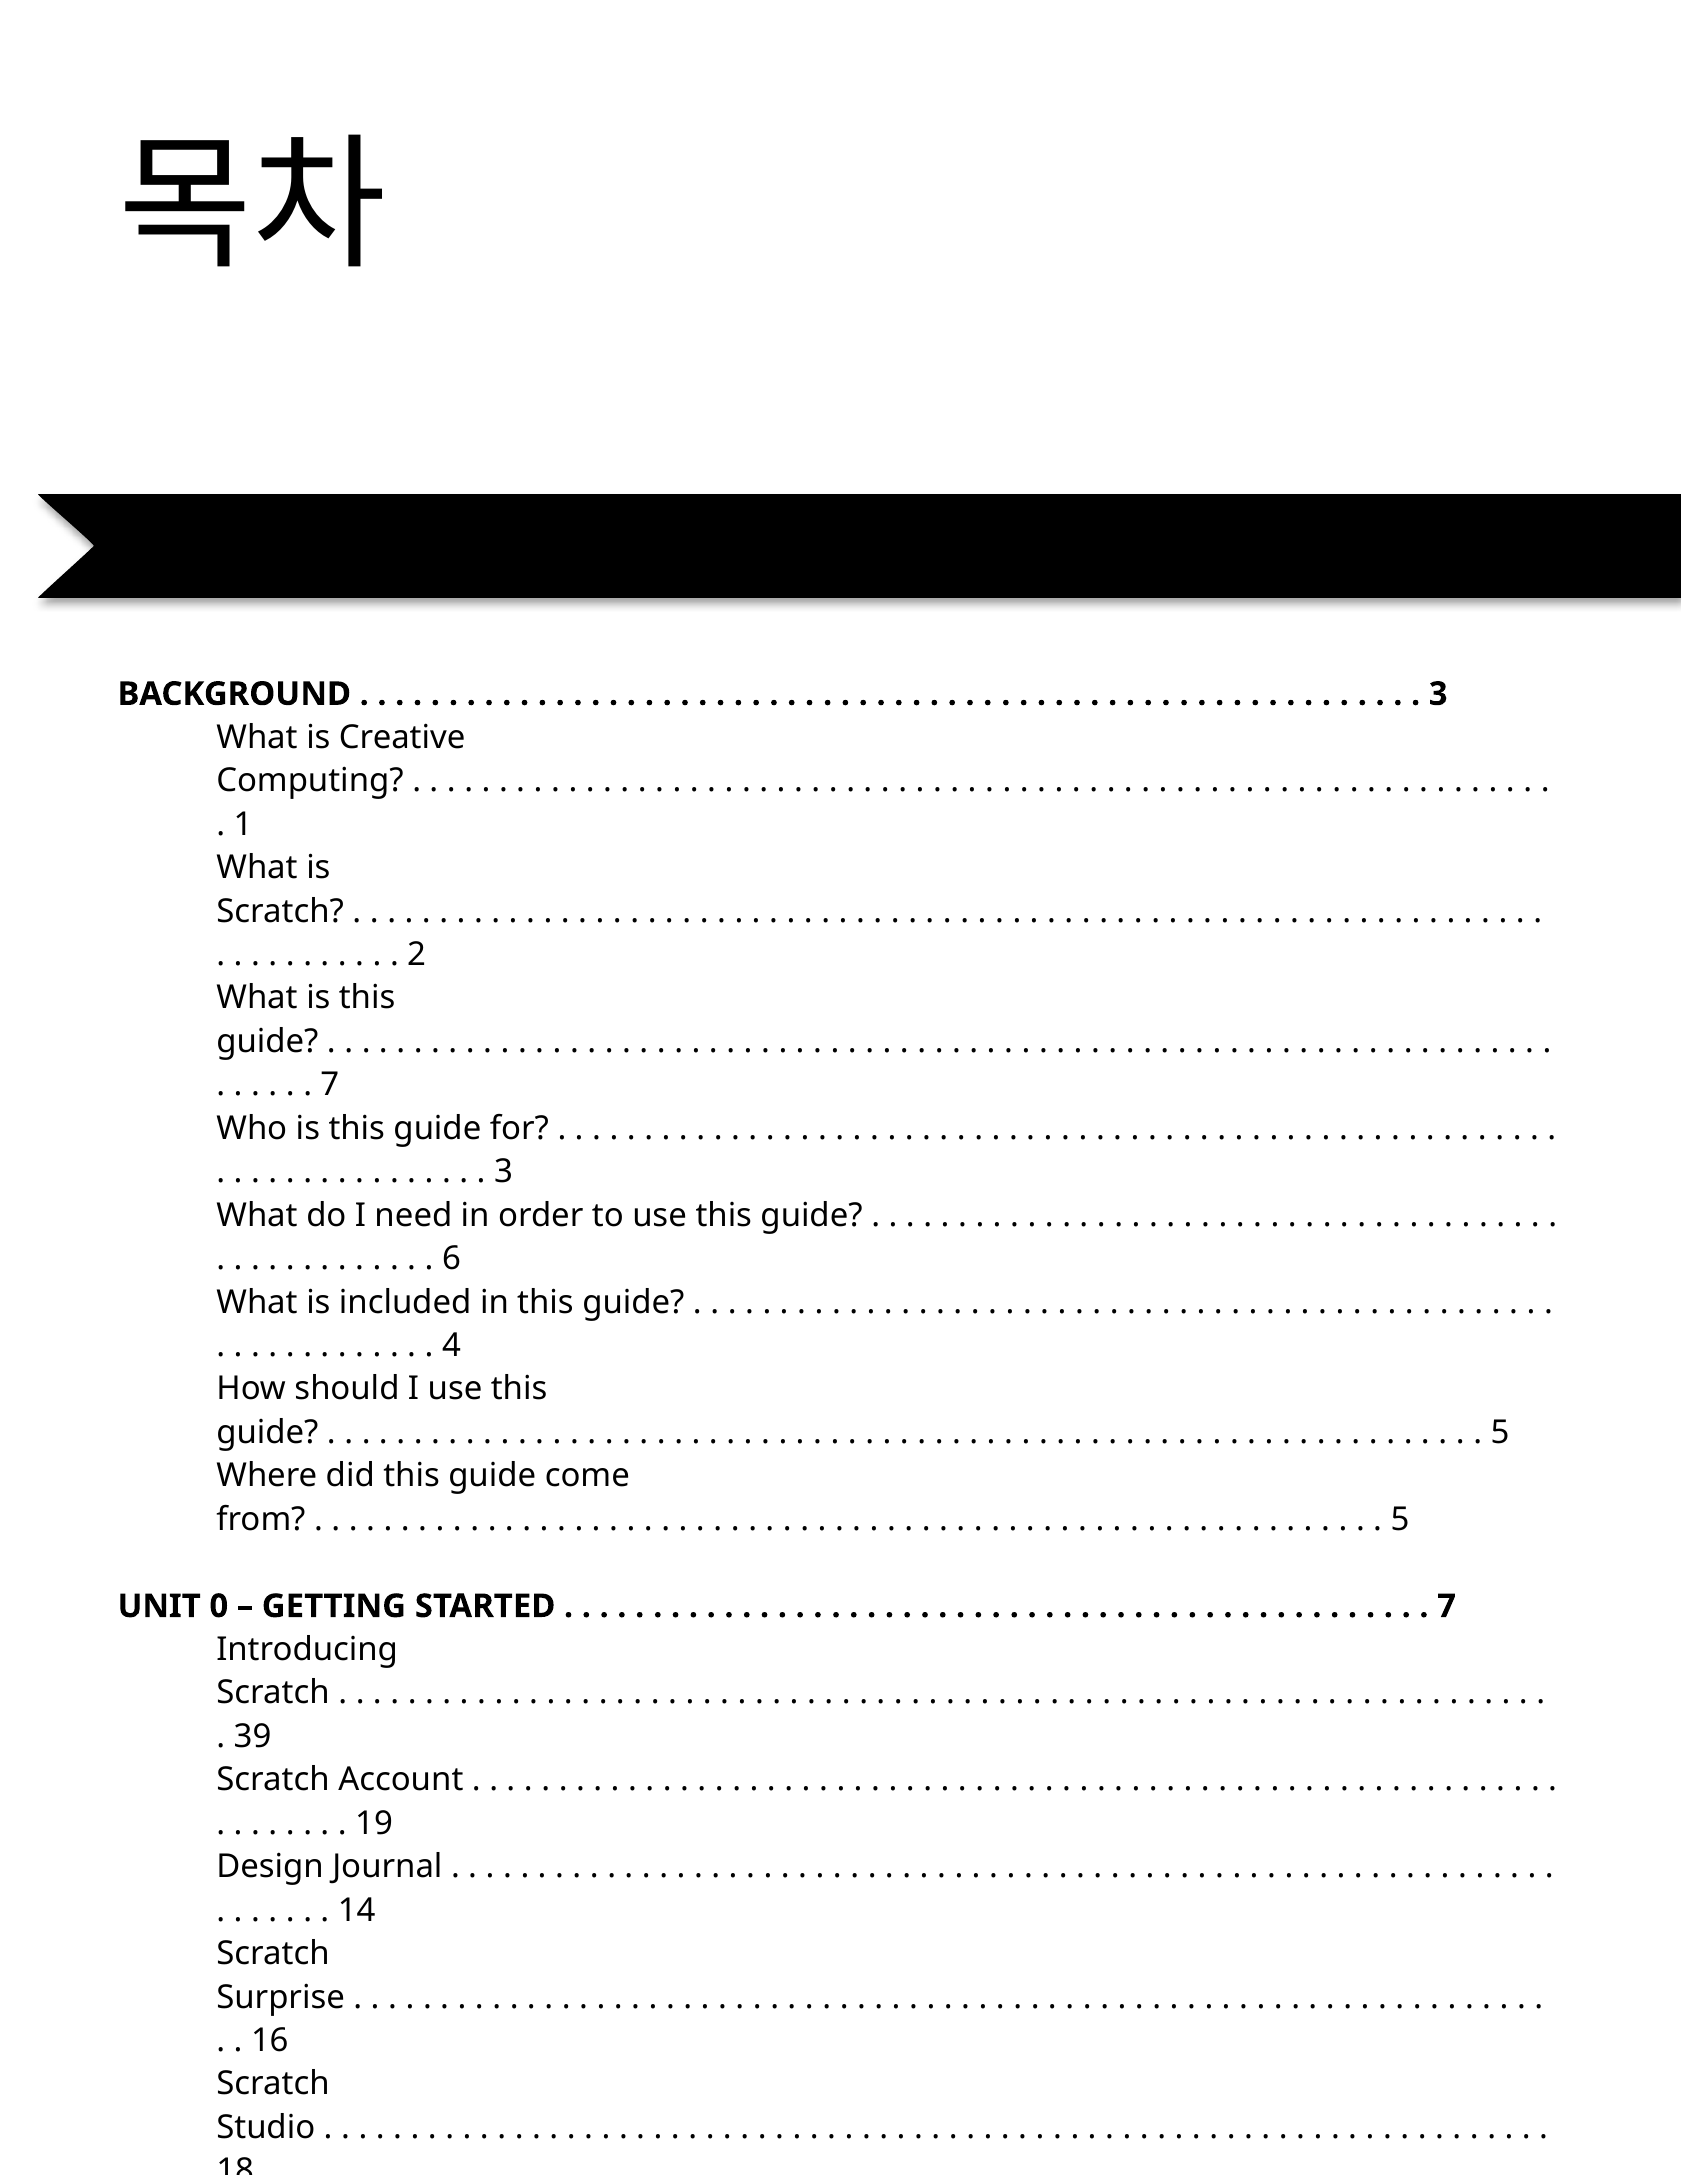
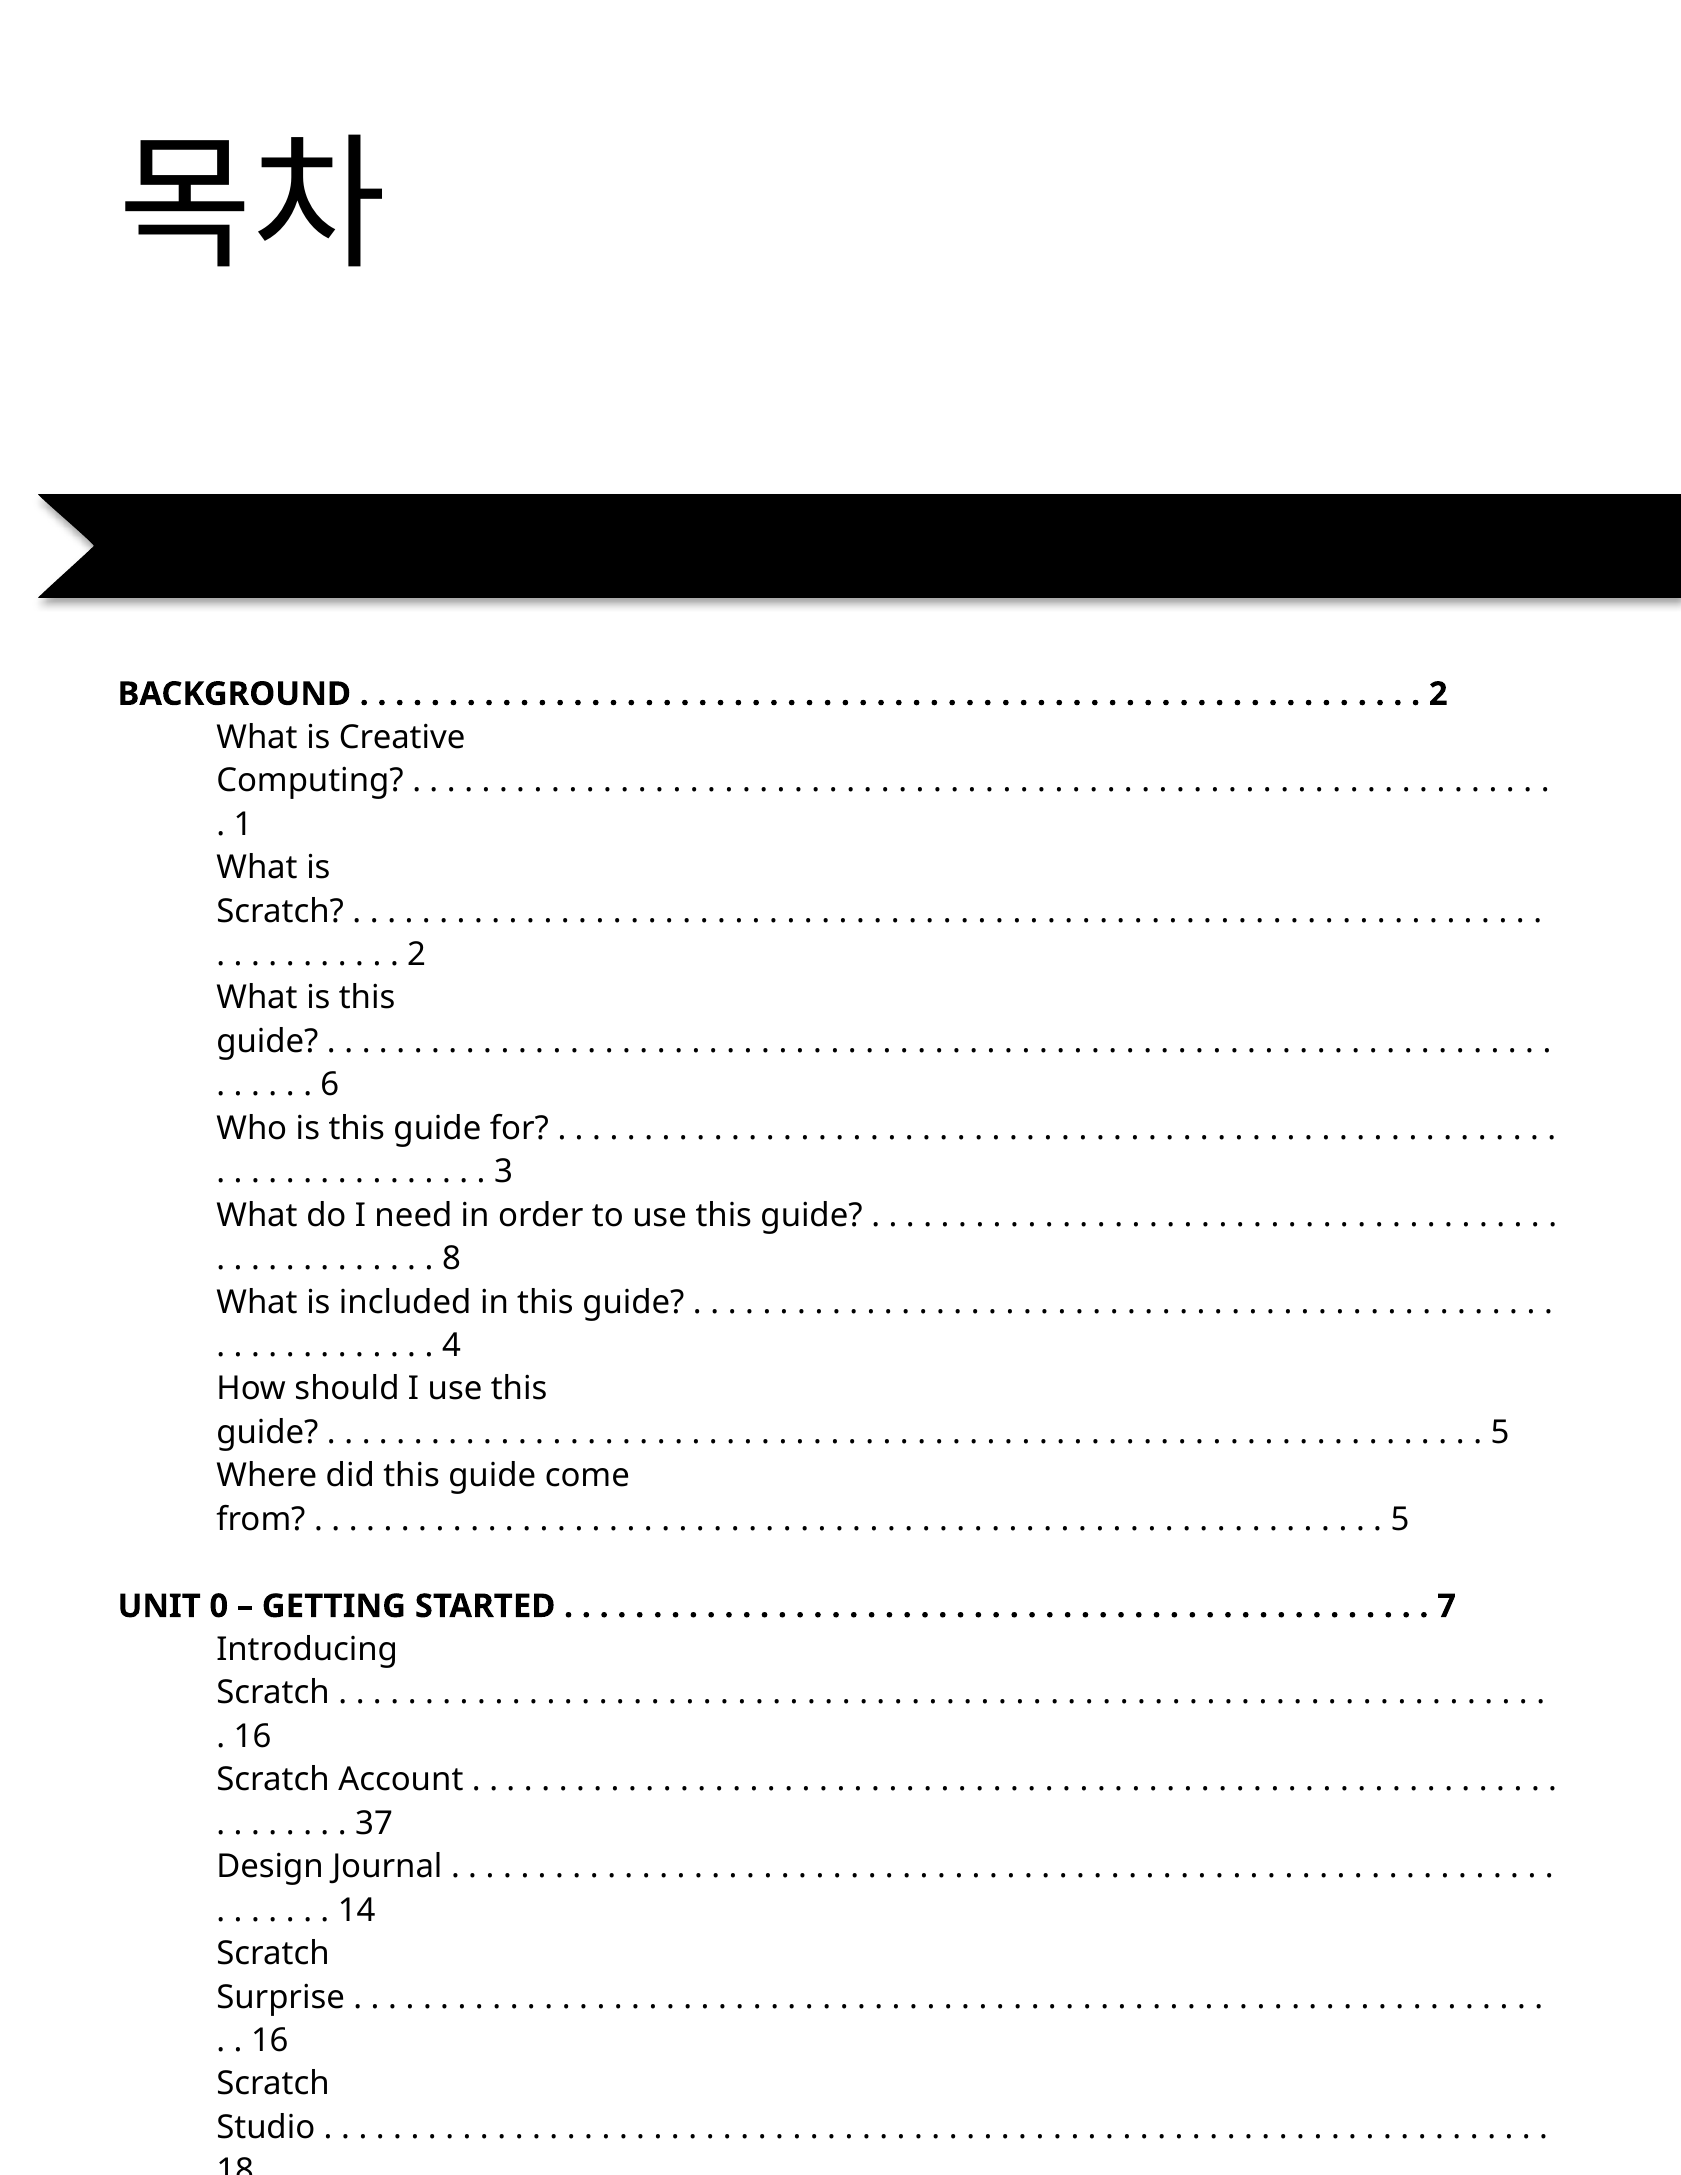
3: 3 -> 2 (1438, 694)
7: 7 -> 6 (330, 1085)
6: 6 -> 8 (451, 1259)
39: 39 -> 16 (252, 1737)
19: 19 -> 37 (374, 1824)
